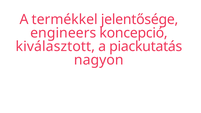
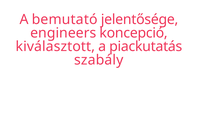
termékkel: termékkel -> bemutató (65, 20)
nagyon: nagyon -> szabály (99, 60)
